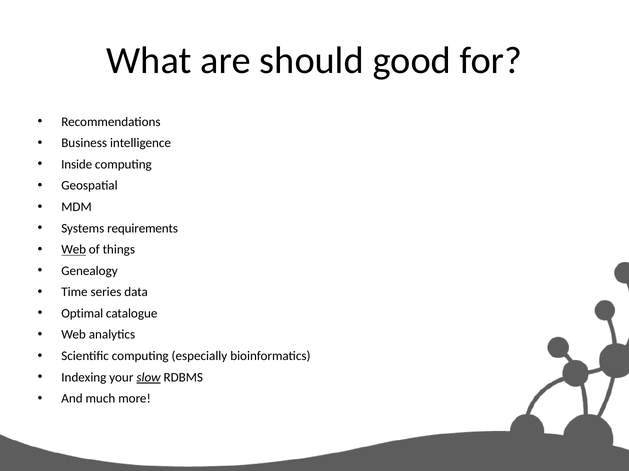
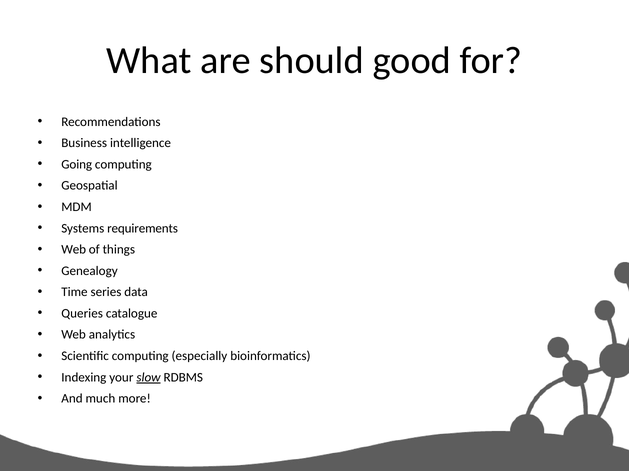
Inside: Inside -> Going (77, 165)
Web underline: present -> none (74, 250)
Optimal: Optimal -> Queries (82, 314)
